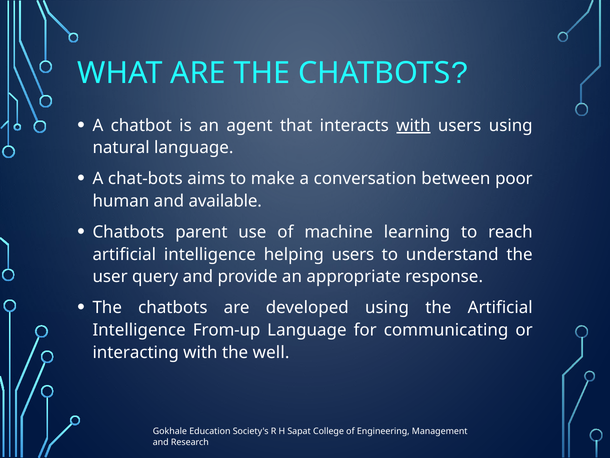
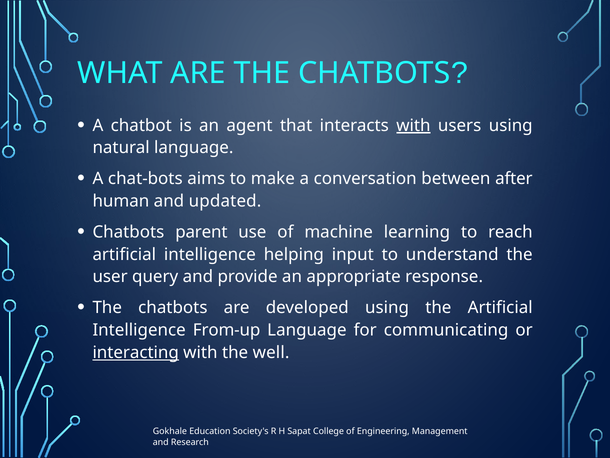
poor: poor -> after (514, 179)
available: available -> updated (225, 201)
helping users: users -> input (353, 254)
interacting underline: none -> present (136, 352)
